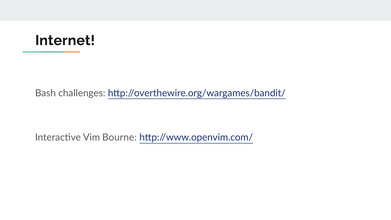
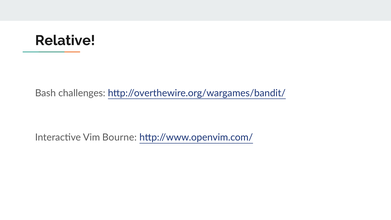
Internet: Internet -> Relative (65, 40)
